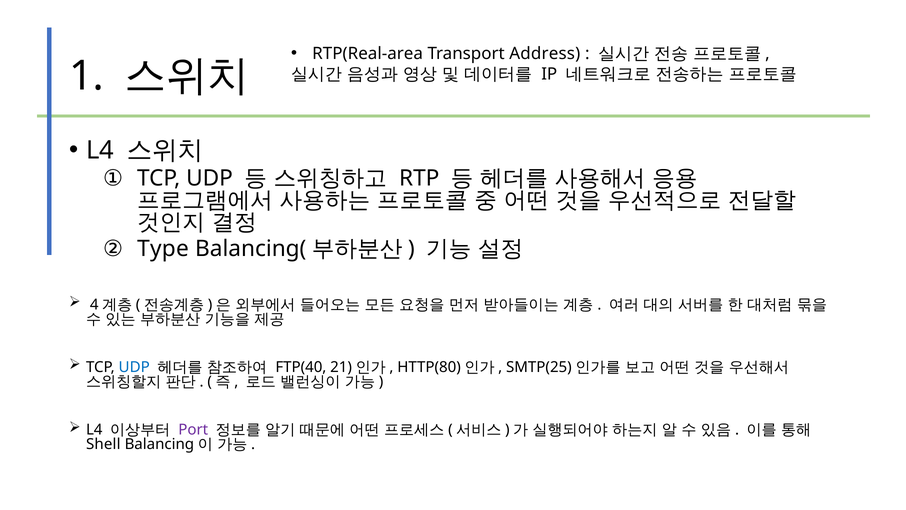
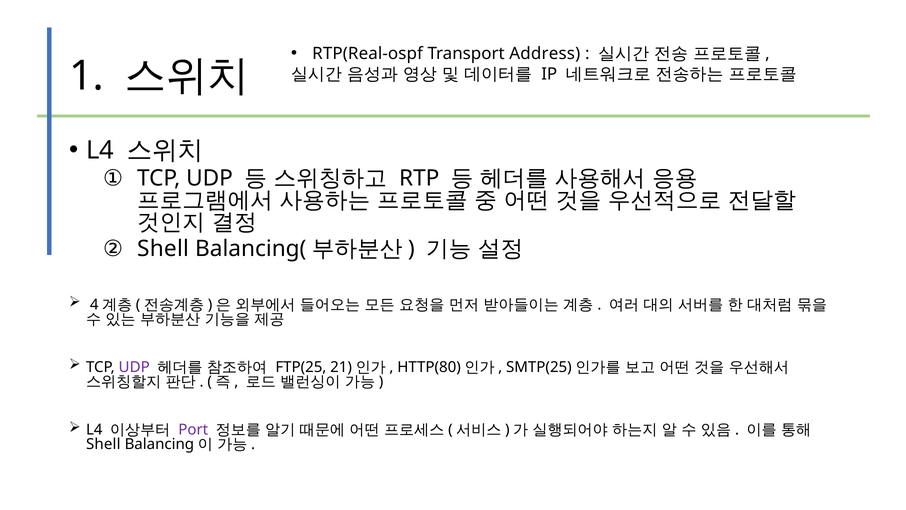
RTP(Real-area: RTP(Real-area -> RTP(Real-ospf (368, 54)
Type: Type -> Shell (163, 248)
UDP colour: blue -> purple (134, 367)
FTP(40: FTP(40 -> FTP(25 (301, 367)
